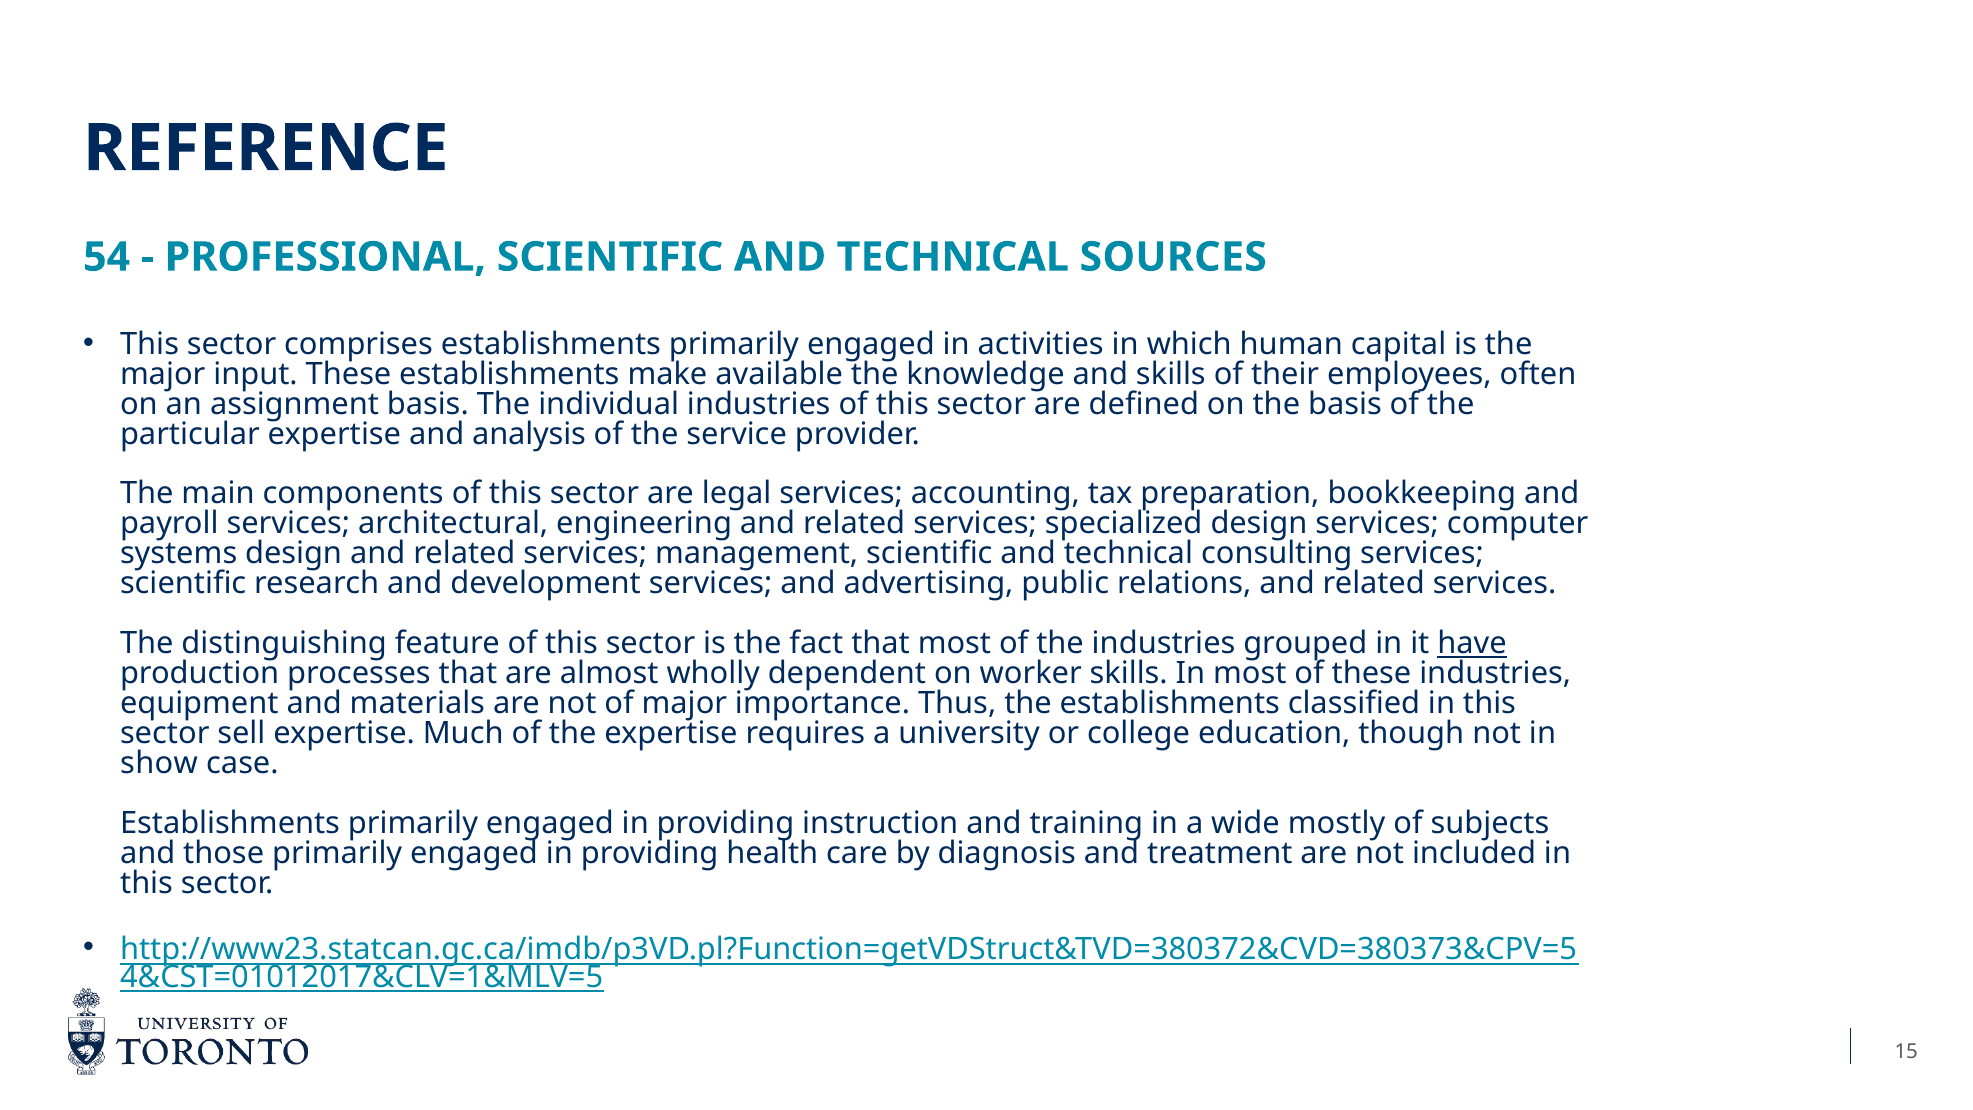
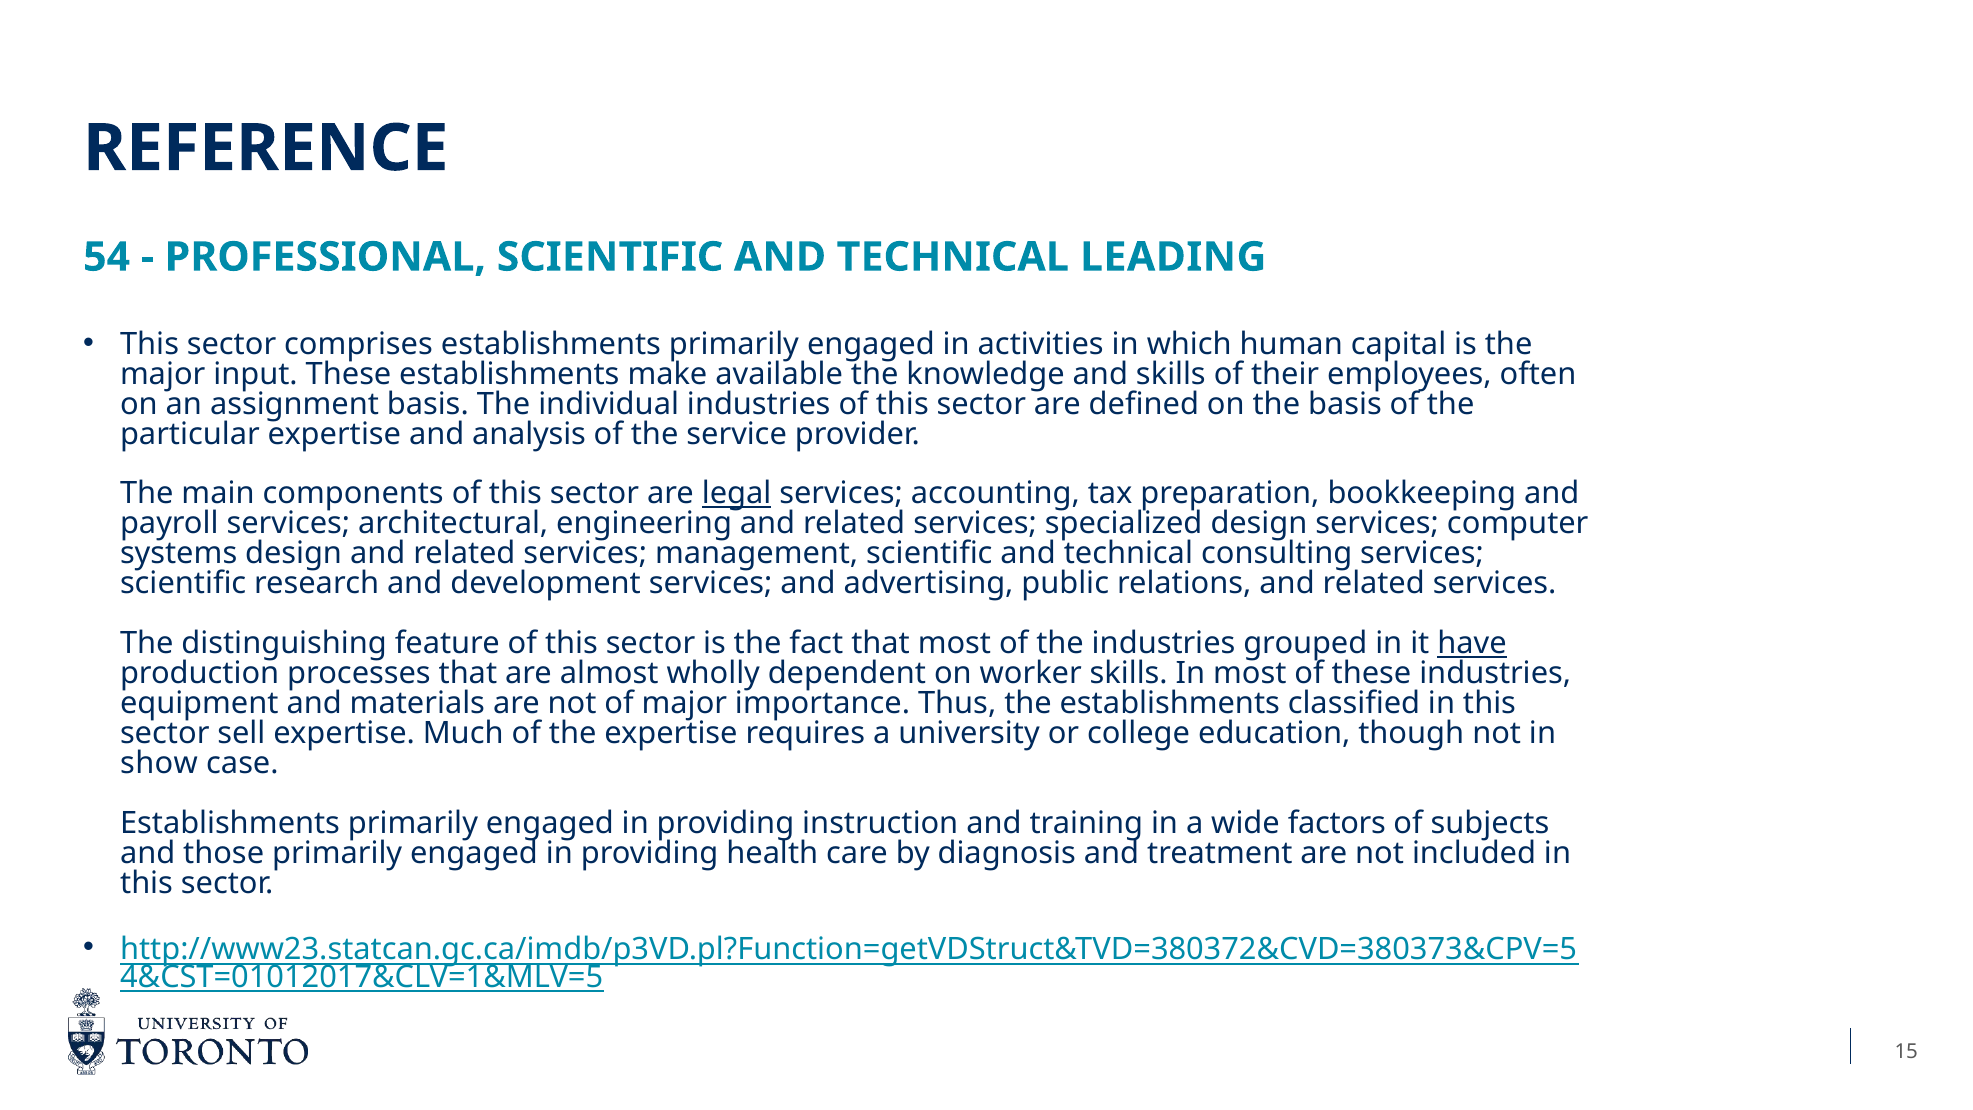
SOURCES: SOURCES -> LEADING (1173, 257)
legal underline: none -> present (737, 494)
mostly: mostly -> factors (1337, 823)
